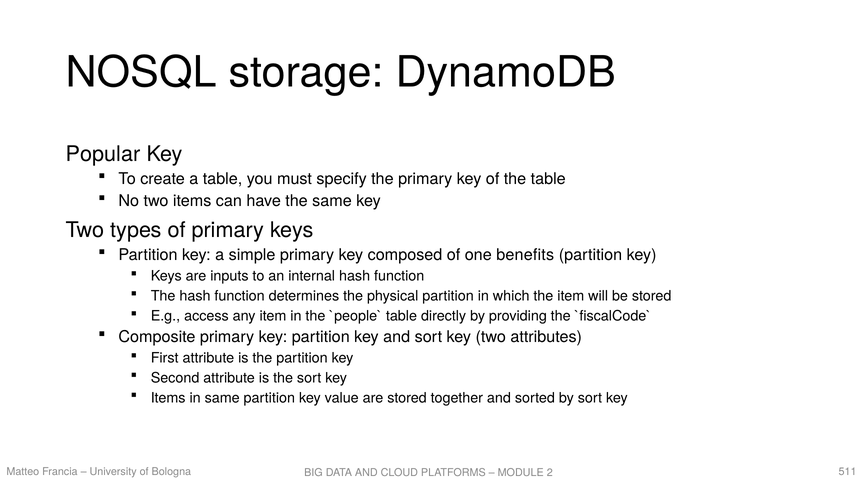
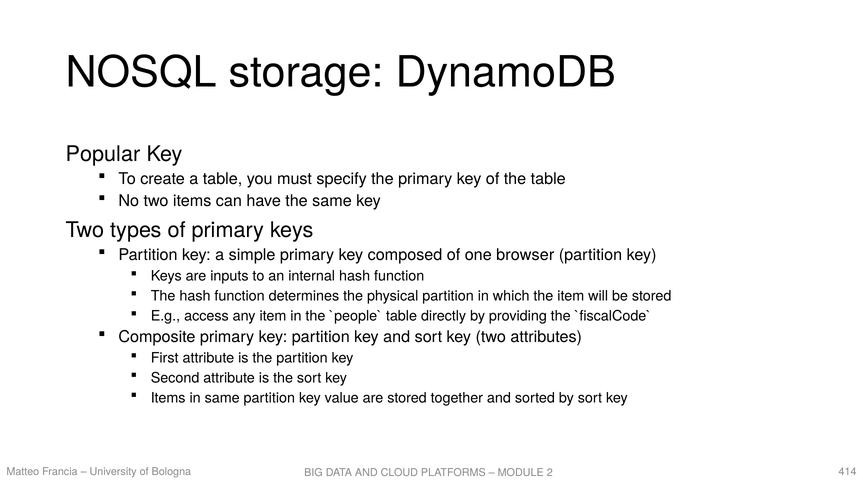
benefits: benefits -> browser (525, 255)
511: 511 -> 414 (848, 472)
